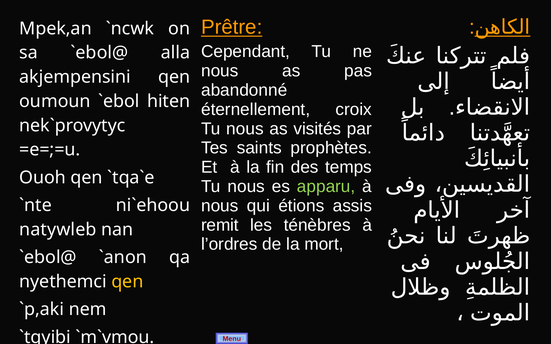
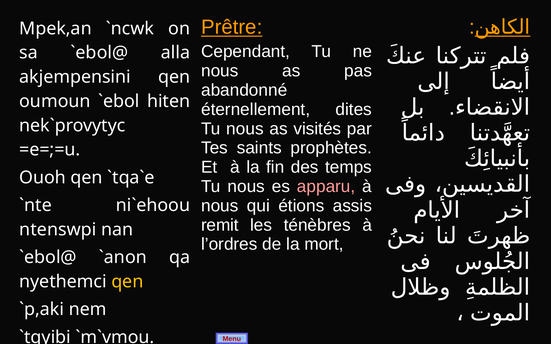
croix: croix -> dites (354, 110)
apparu colour: light green -> pink (326, 187)
natywleb: natywleb -> ntenswpi (58, 230)
